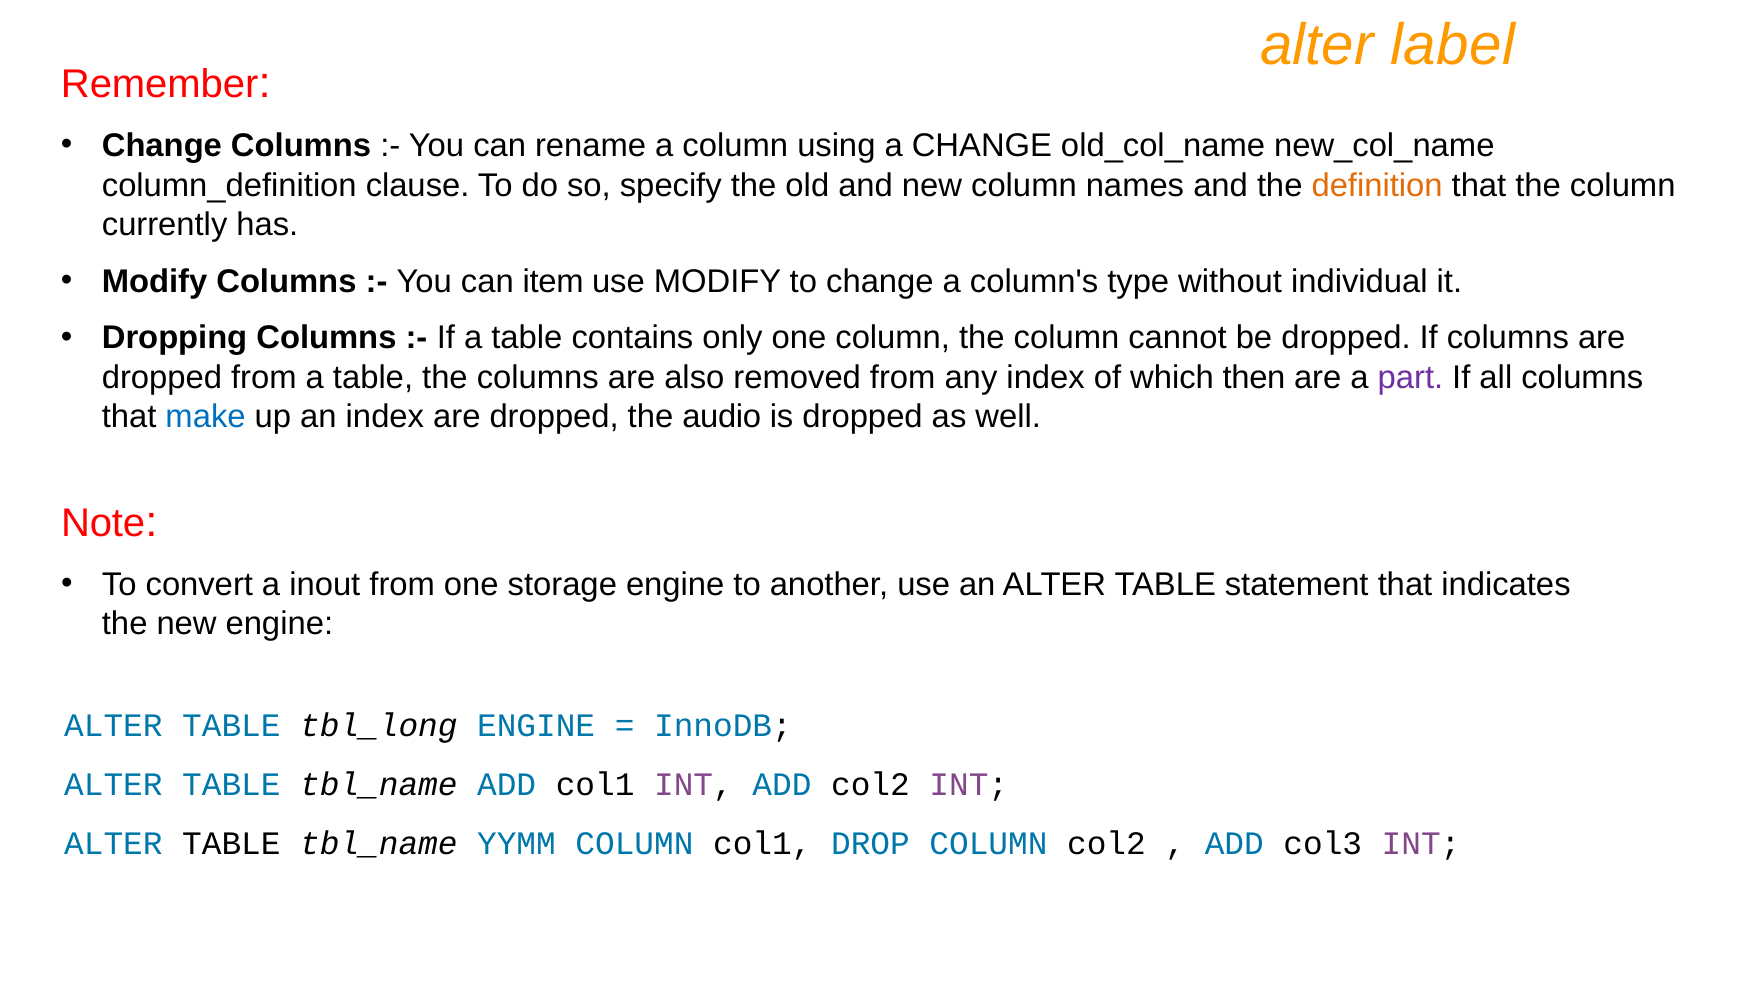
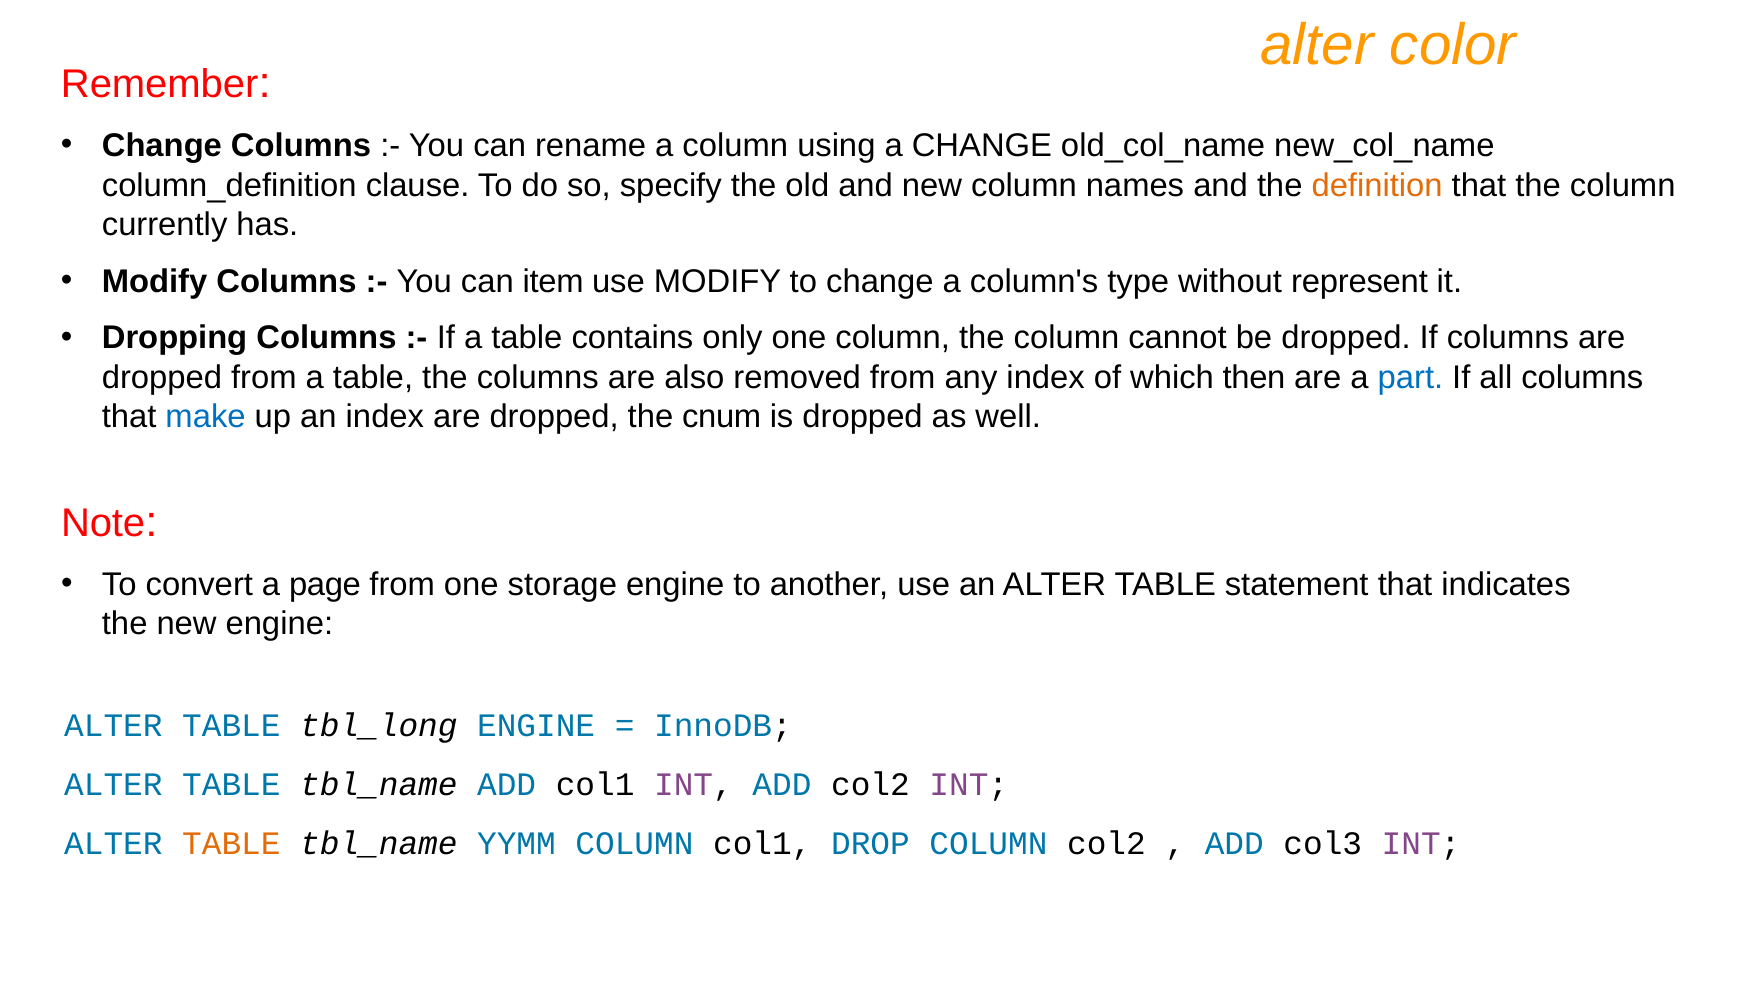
label: label -> color (1453, 45)
individual: individual -> represent (1359, 281)
part colour: purple -> blue (1410, 377)
audio: audio -> cnum (722, 417)
inout: inout -> page (325, 585)
TABLE colour: black -> orange (231, 843)
